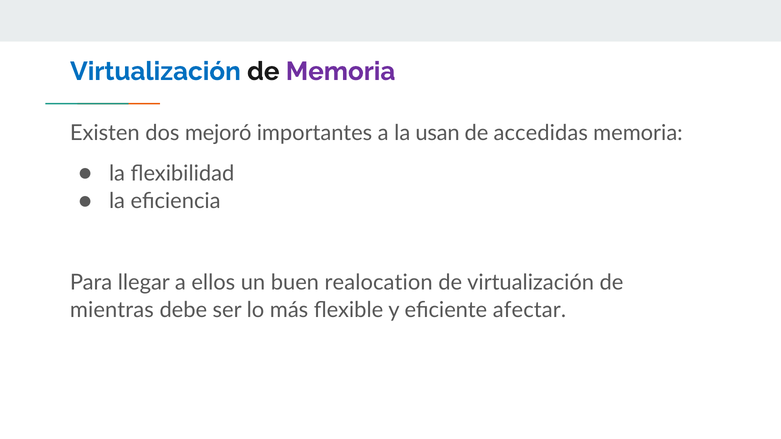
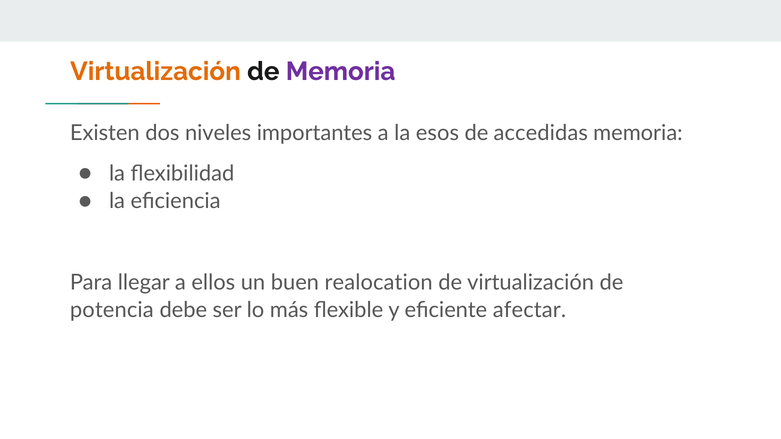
Virtualización colour: blue -> orange (155, 71)
mejoró: mejoró -> niveles (218, 133)
usan: usan -> esos (437, 133)
mientras: mientras -> potencia (112, 310)
